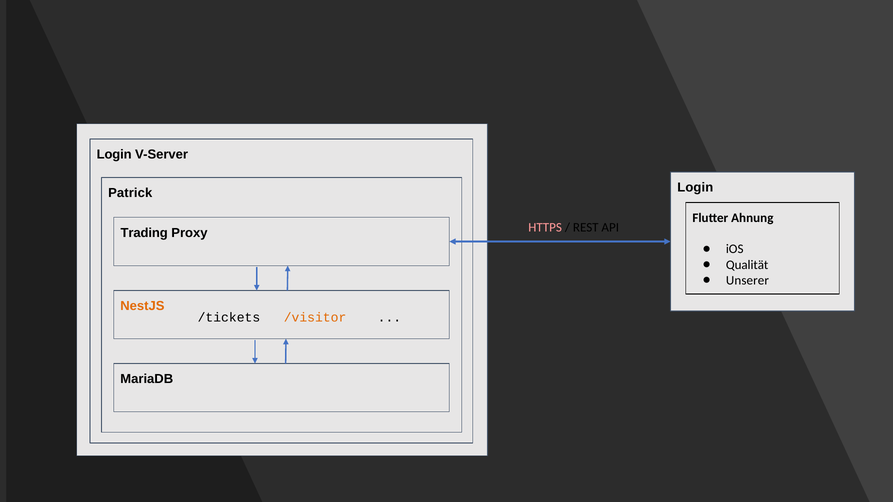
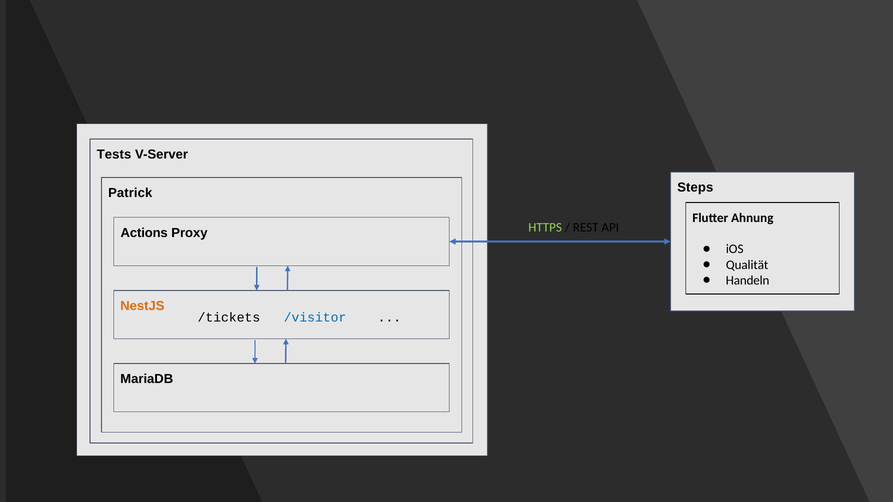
Login: Login -> Tests (114, 155)
Login: Login -> Steps (695, 188)
HTTPS colour: pink -> light green (545, 228)
Trading: Trading -> Actions (144, 233)
Unserer: Unserer -> Handeln (748, 281)
/visitor colour: orange -> blue (315, 318)
